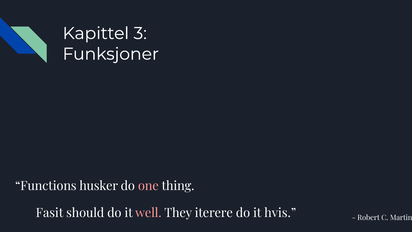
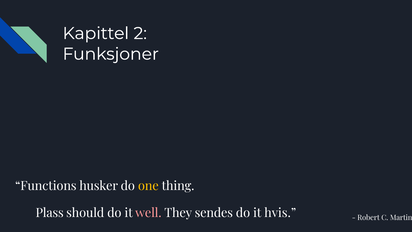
3: 3 -> 2 (140, 33)
one colour: pink -> yellow (148, 186)
Fasit: Fasit -> Plass (50, 213)
iterere: iterere -> sendes (214, 213)
